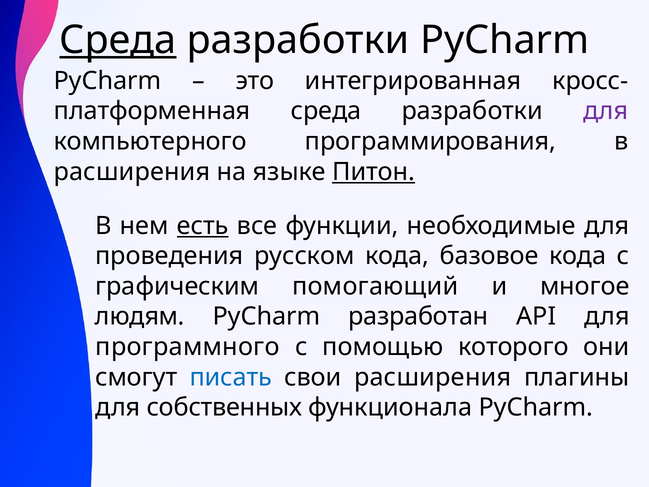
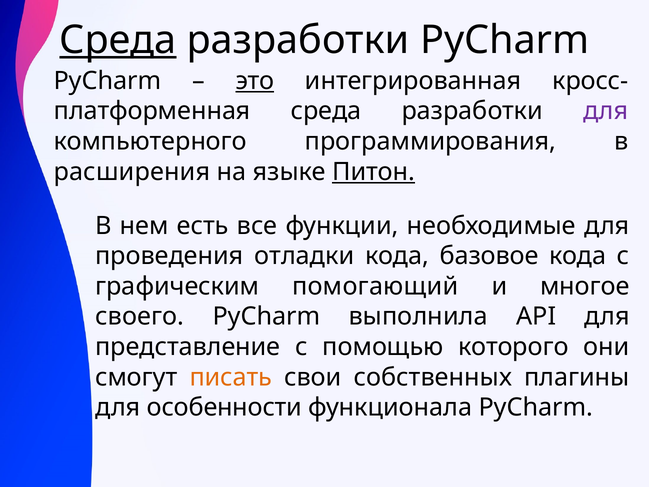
это underline: none -> present (255, 81)
есть underline: present -> none (203, 226)
русском: русском -> отладки (304, 256)
людям: людям -> своего (140, 317)
разработан: разработан -> выполнила (418, 317)
программного: программного -> представление (188, 347)
писать colour: blue -> orange (231, 377)
свои расширения: расширения -> собственных (433, 377)
собственных: собственных -> особенности (224, 407)
